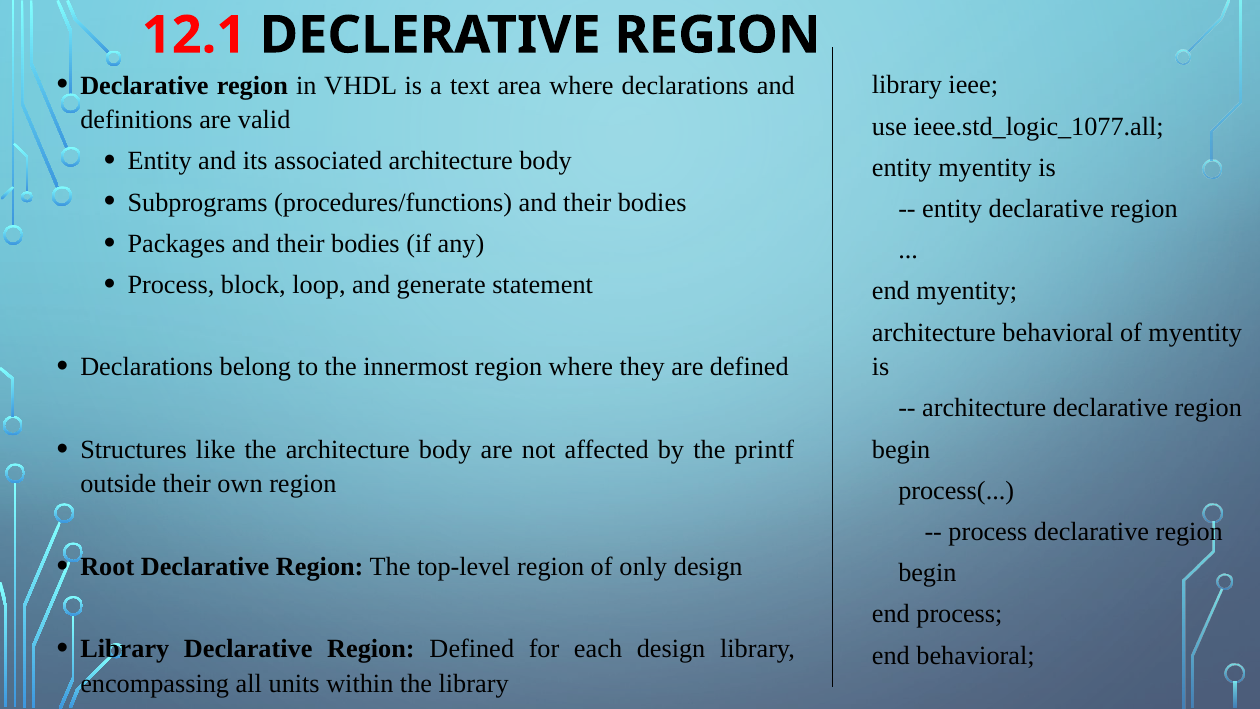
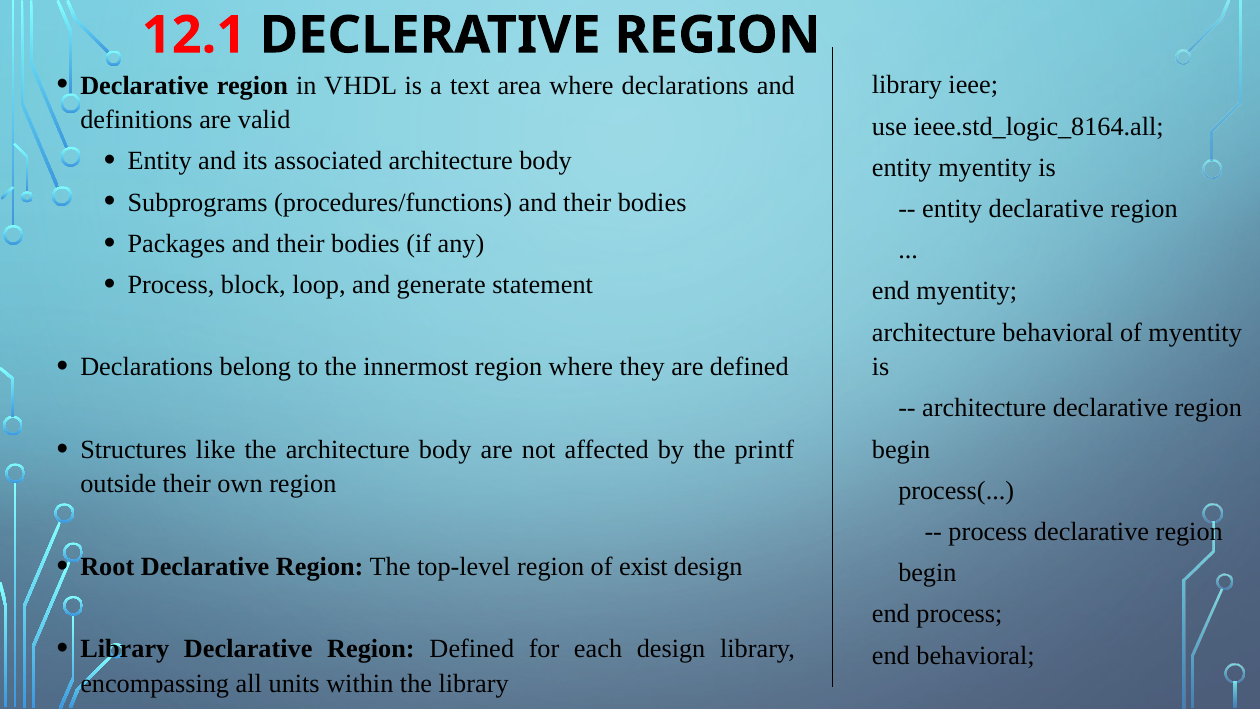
ieee.std_logic_1077.all: ieee.std_logic_1077.all -> ieee.std_logic_8164.all (1039, 126)
only: only -> exist (643, 566)
